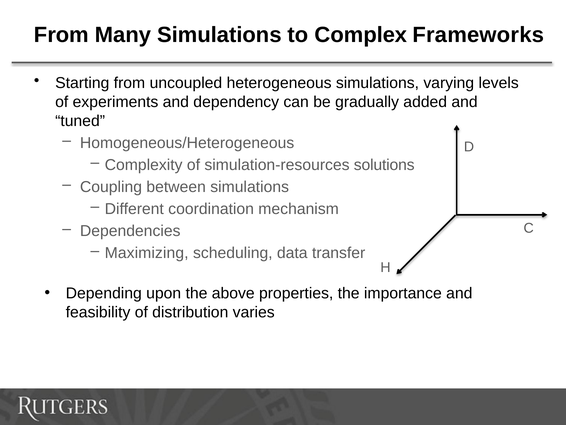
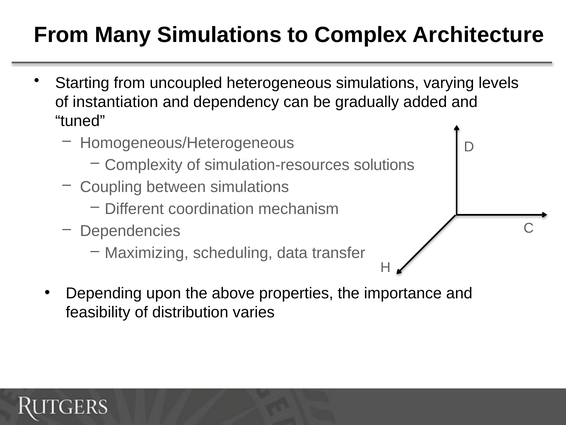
Frameworks: Frameworks -> Architecture (478, 35)
experiments: experiments -> instantiation (115, 102)
